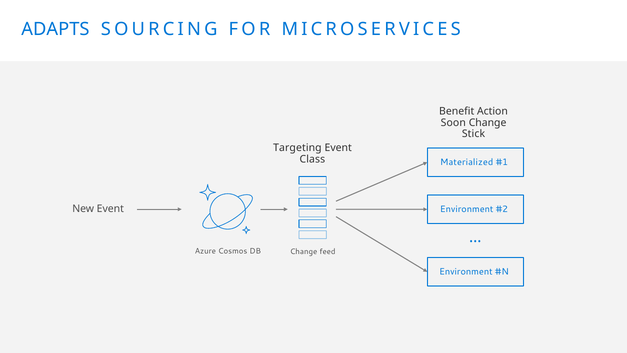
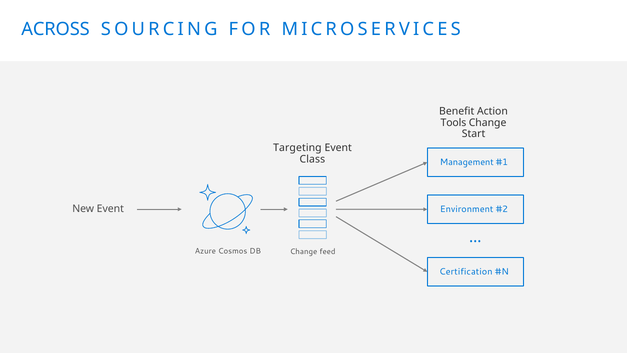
ADAPTS: ADAPTS -> ACROSS (56, 29)
Soon: Soon -> Tools (453, 123)
Stick: Stick -> Start (474, 134)
Materialized: Materialized -> Management (467, 162)
Environment: Environment -> Certification (466, 272)
